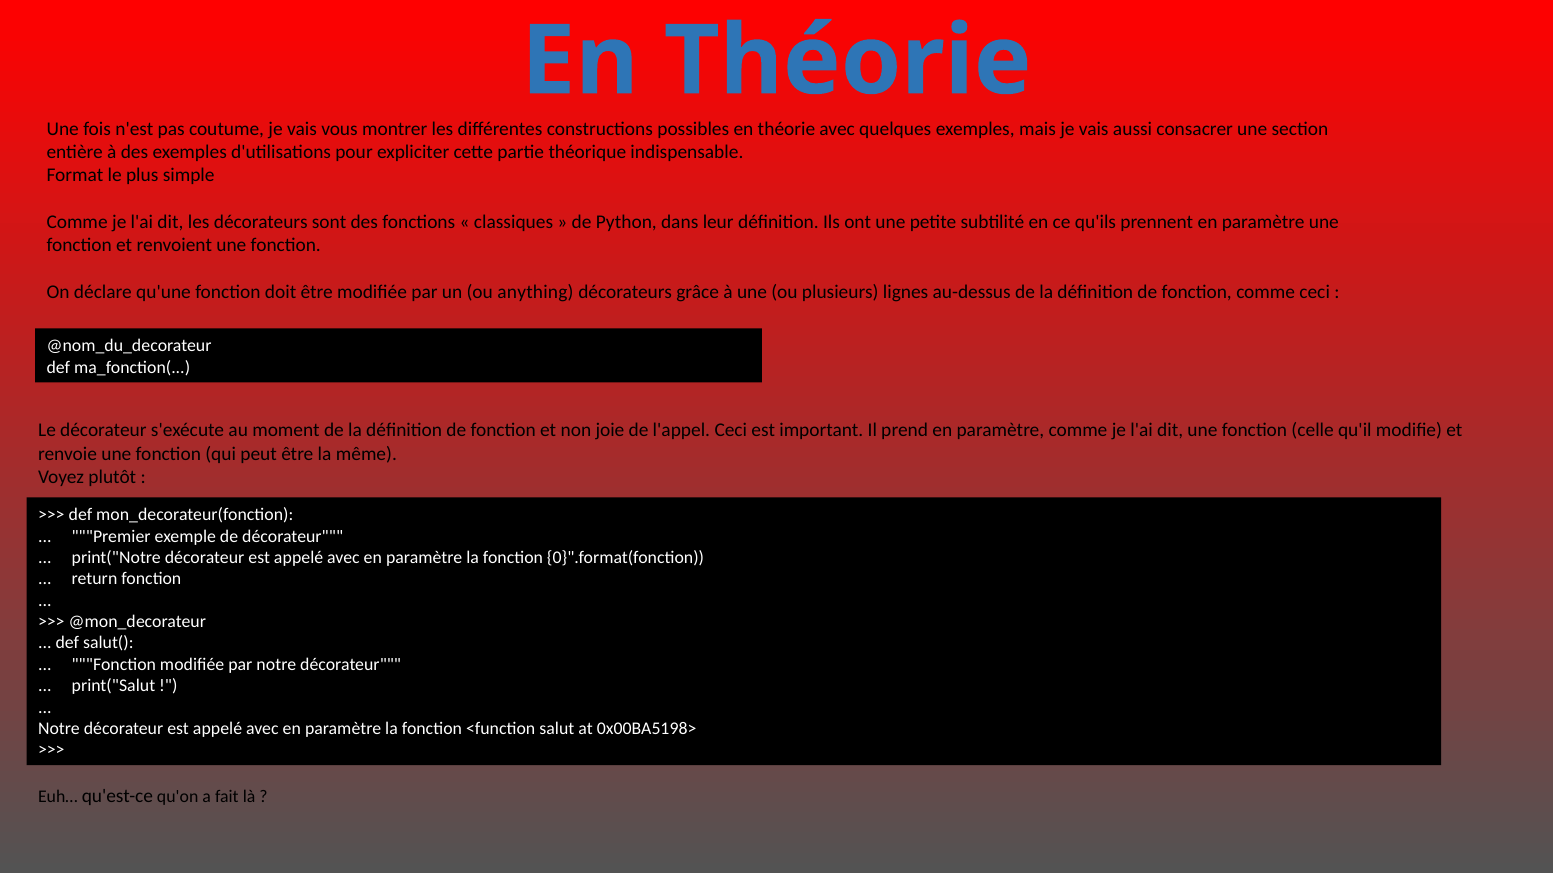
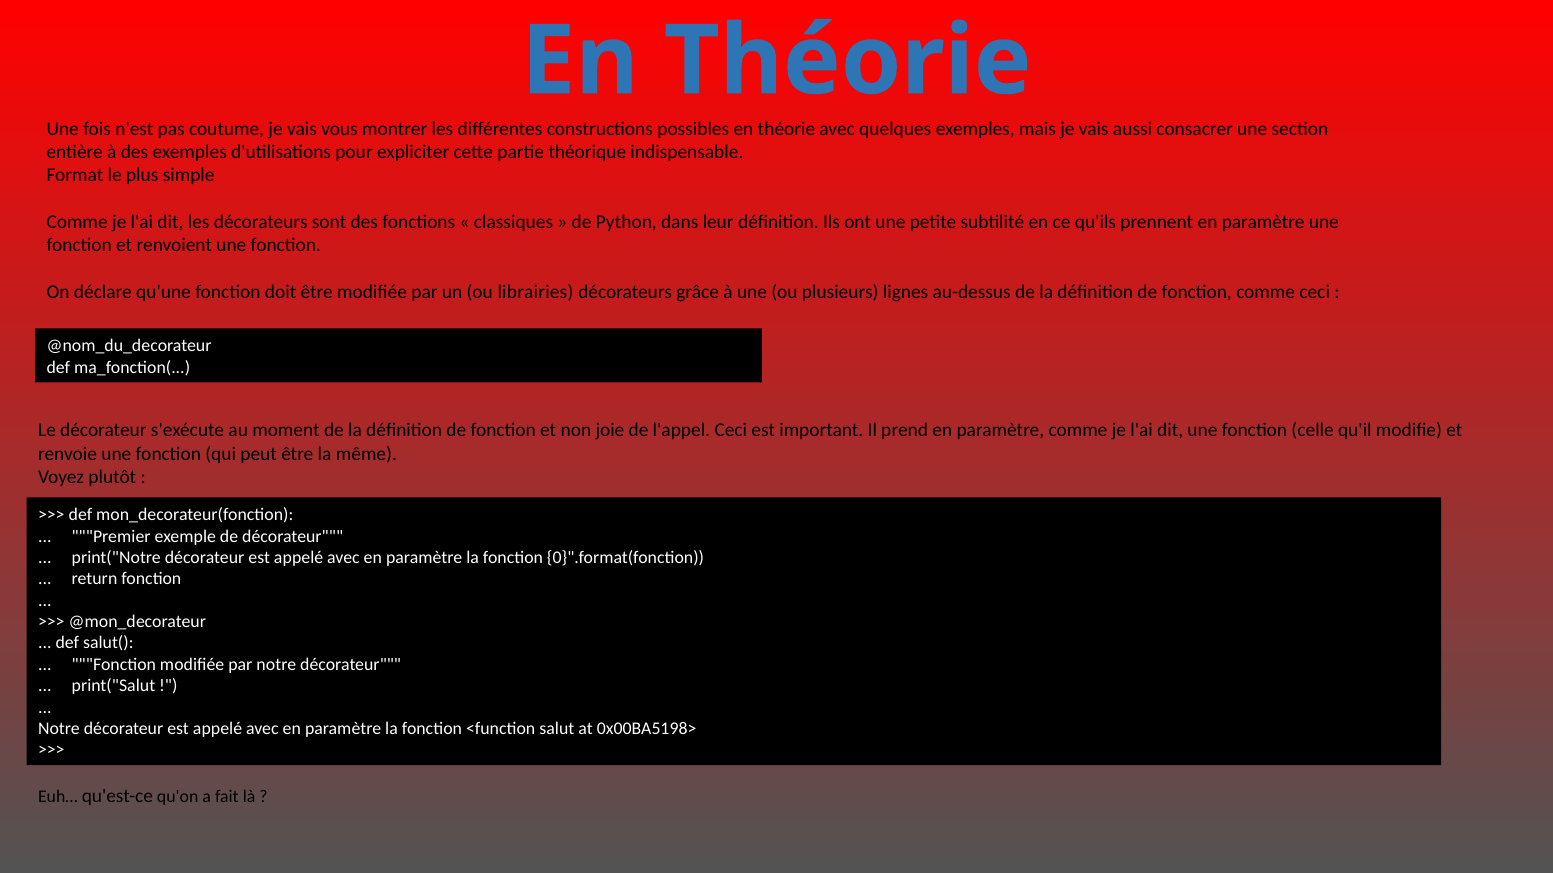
anything: anything -> librairies (535, 292)
